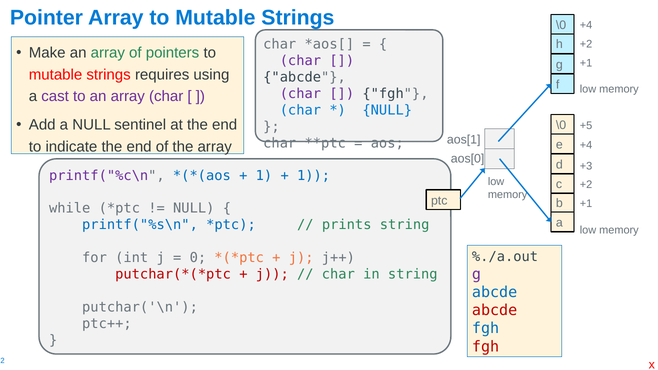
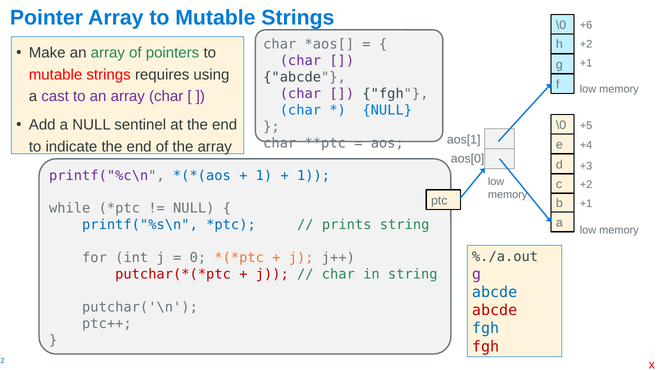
\0 +4: +4 -> +6 (586, 25)
